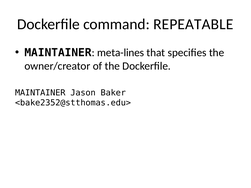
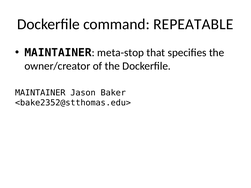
meta-lines: meta-lines -> meta-stop (121, 53)
